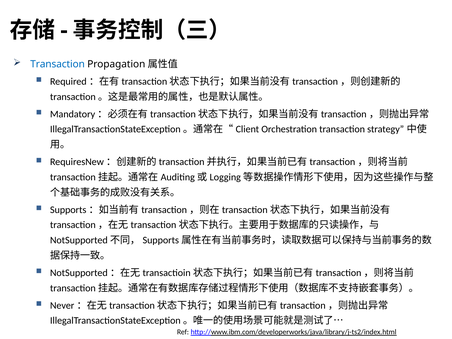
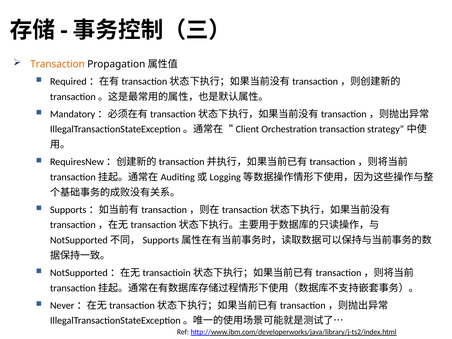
Transaction colour: blue -> orange (58, 64)
